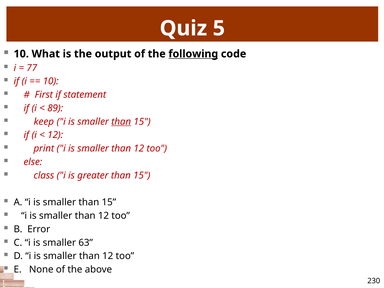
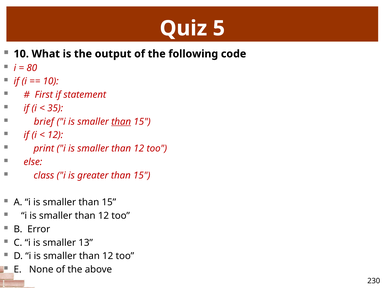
following underline: present -> none (193, 54)
77: 77 -> 80 (32, 68)
89: 89 -> 35 (55, 108)
keep: keep -> brief (44, 122)
63: 63 -> 13 (86, 243)
